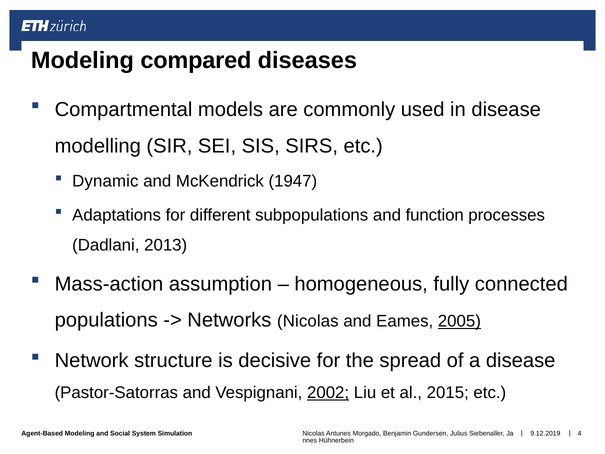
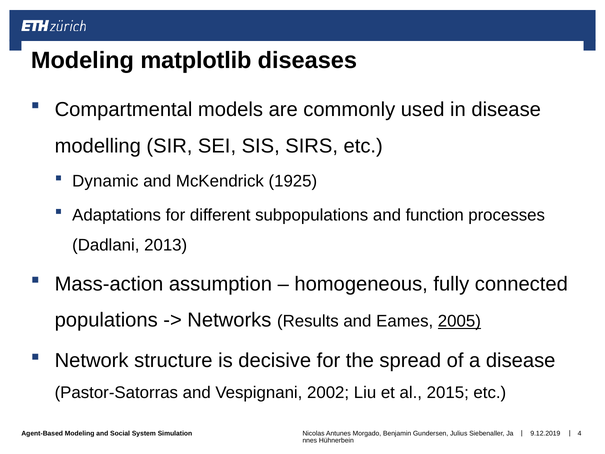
compared: compared -> matplotlib (196, 60)
1947: 1947 -> 1925 (293, 181)
Networks Nicolas: Nicolas -> Results (308, 321)
2002 underline: present -> none (328, 393)
